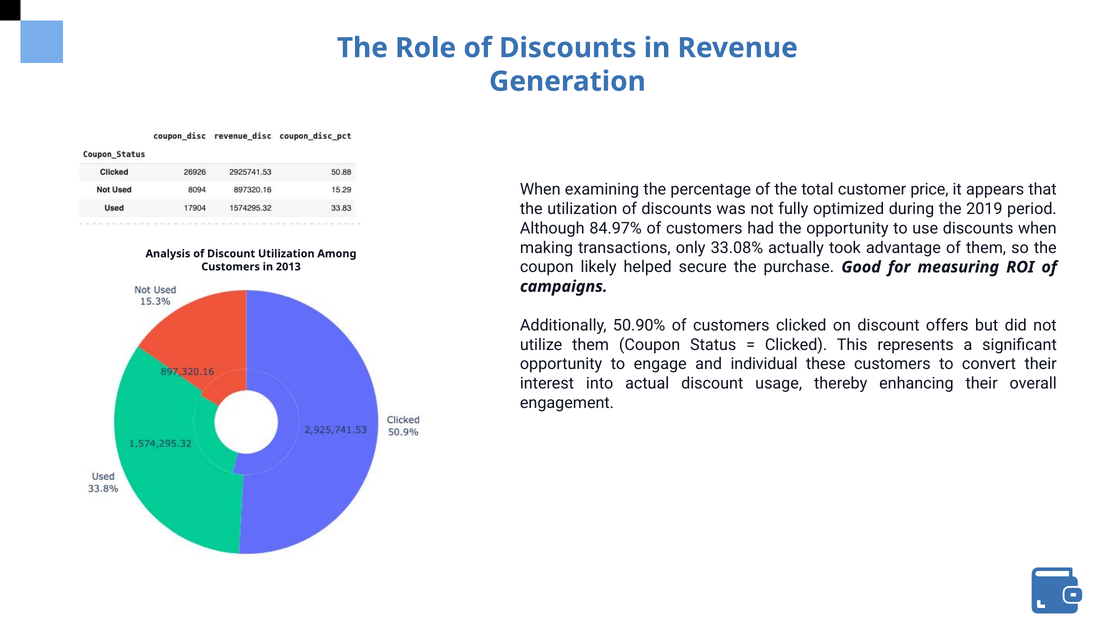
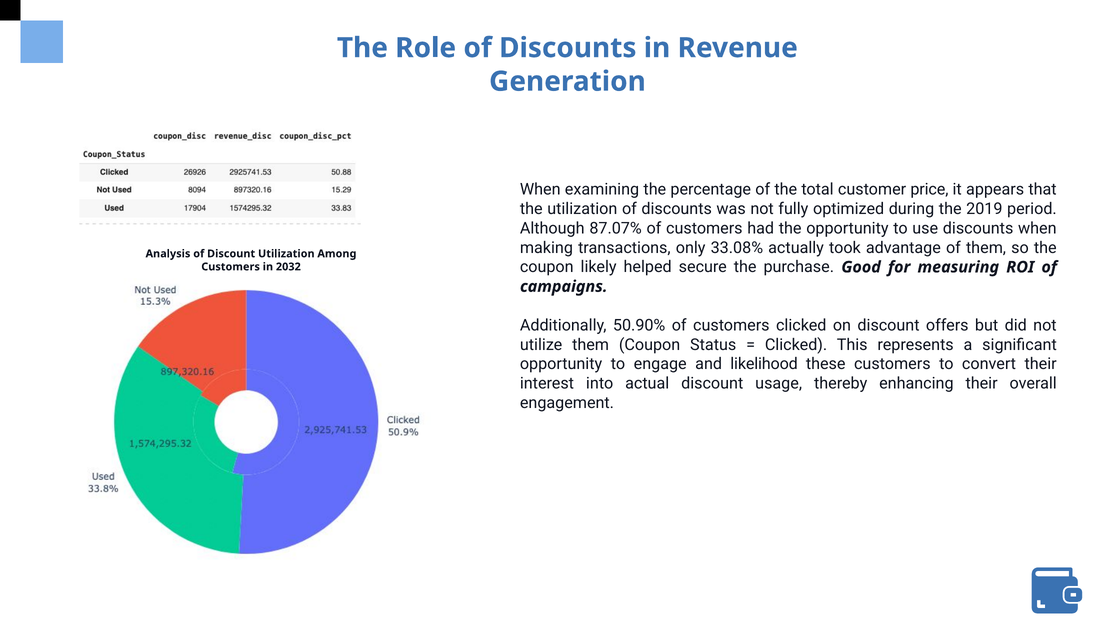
84.97%: 84.97% -> 87.07% (616, 228)
2013: 2013 -> 2032 (288, 267)
individual: individual -> likelihood (764, 364)
